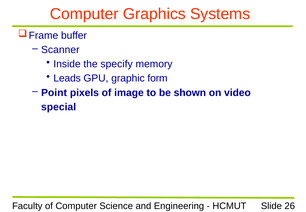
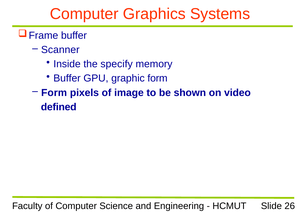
Leads: Leads -> Buffer (67, 78)
Point: Point -> Form (54, 93)
special: special -> defined (59, 107)
